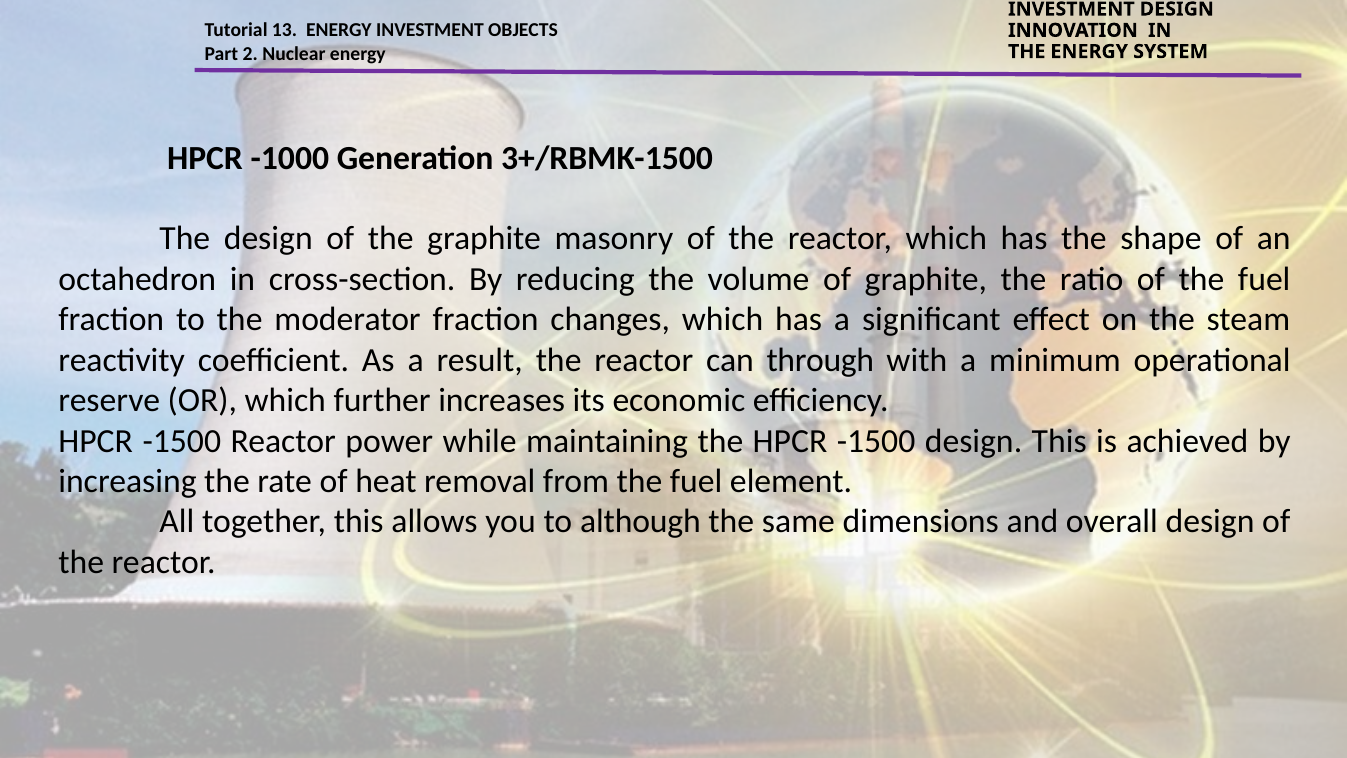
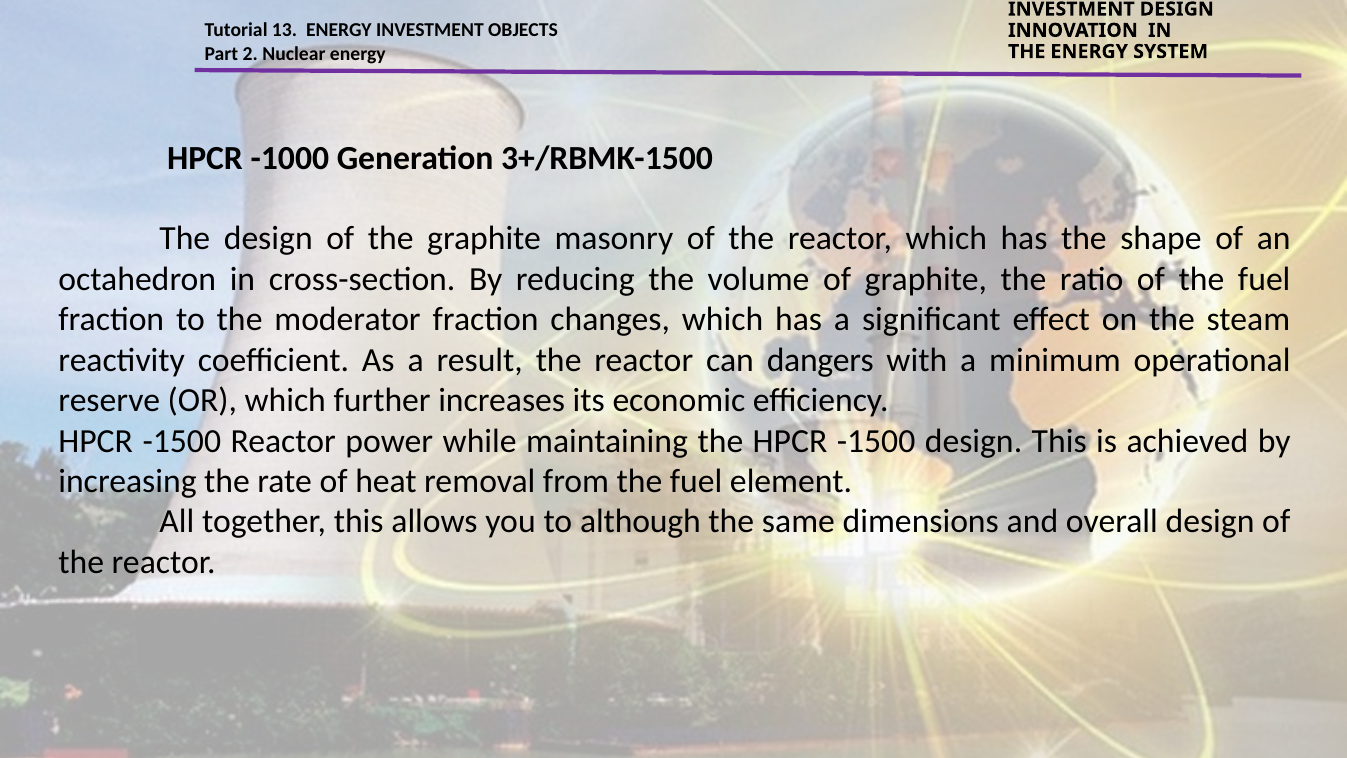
through: through -> dangers (820, 360)
